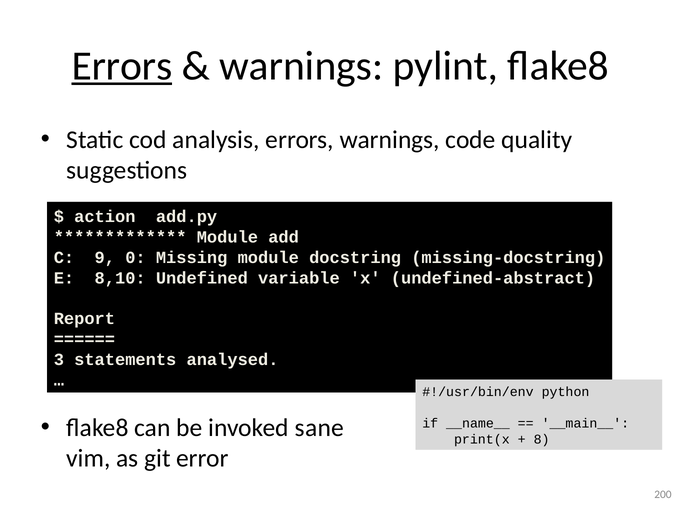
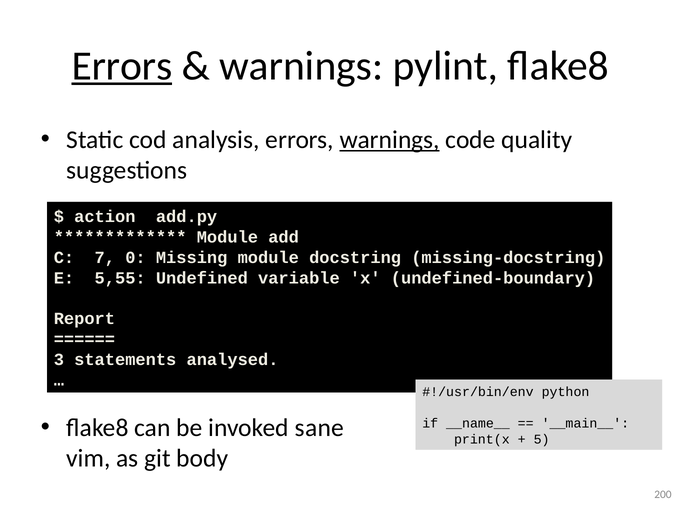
warnings underline: none -> present (390, 140)
9: 9 -> 7 (105, 257)
8,10: 8,10 -> 5,55 (120, 278)
undefined-abstract: undefined-abstract -> undefined-boundary (493, 278)
8: 8 -> 5 (542, 439)
error: error -> body (202, 458)
